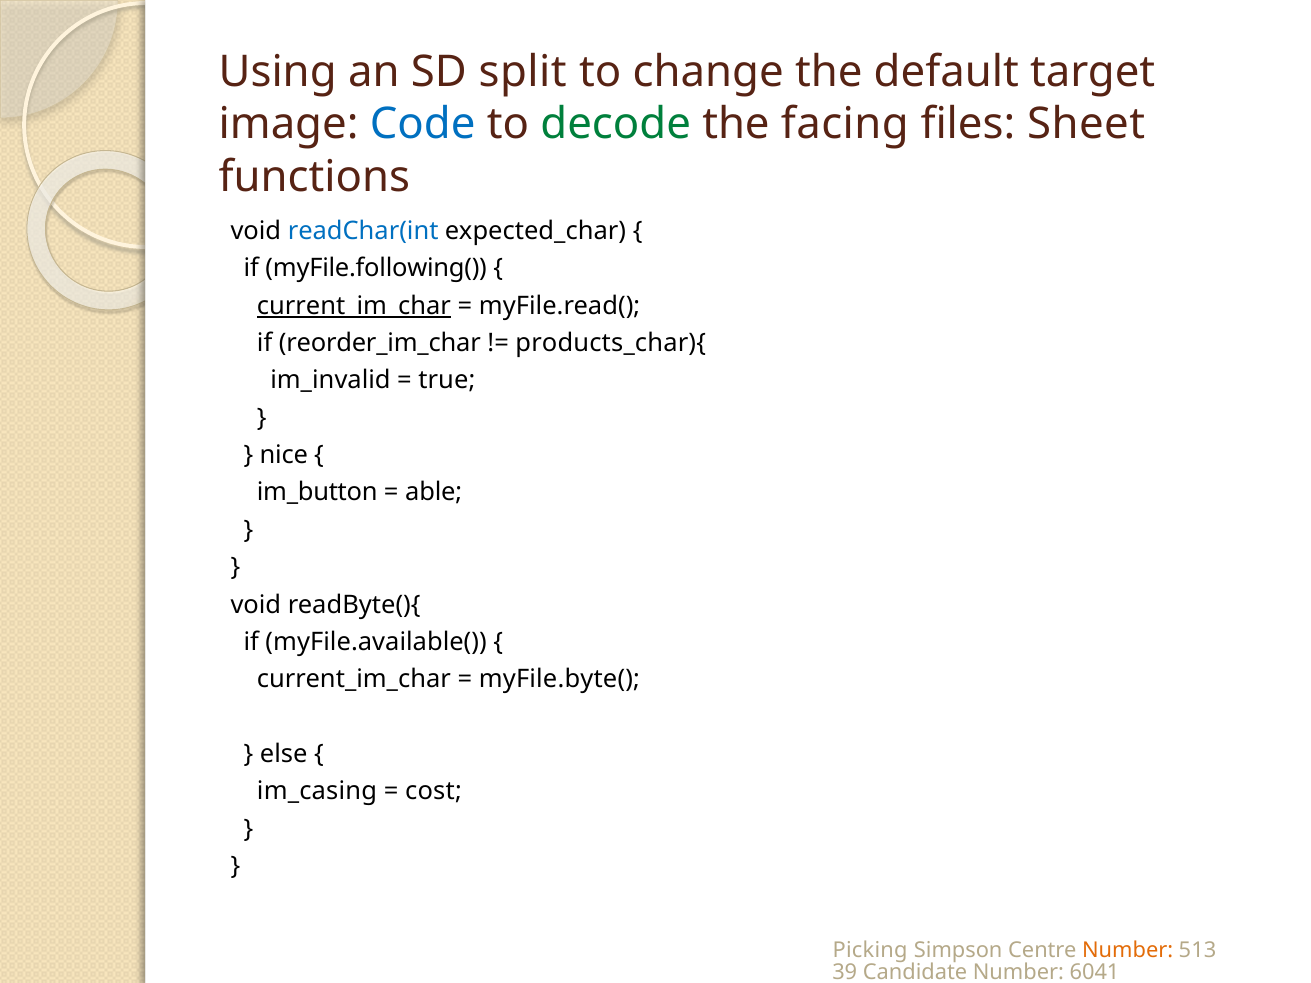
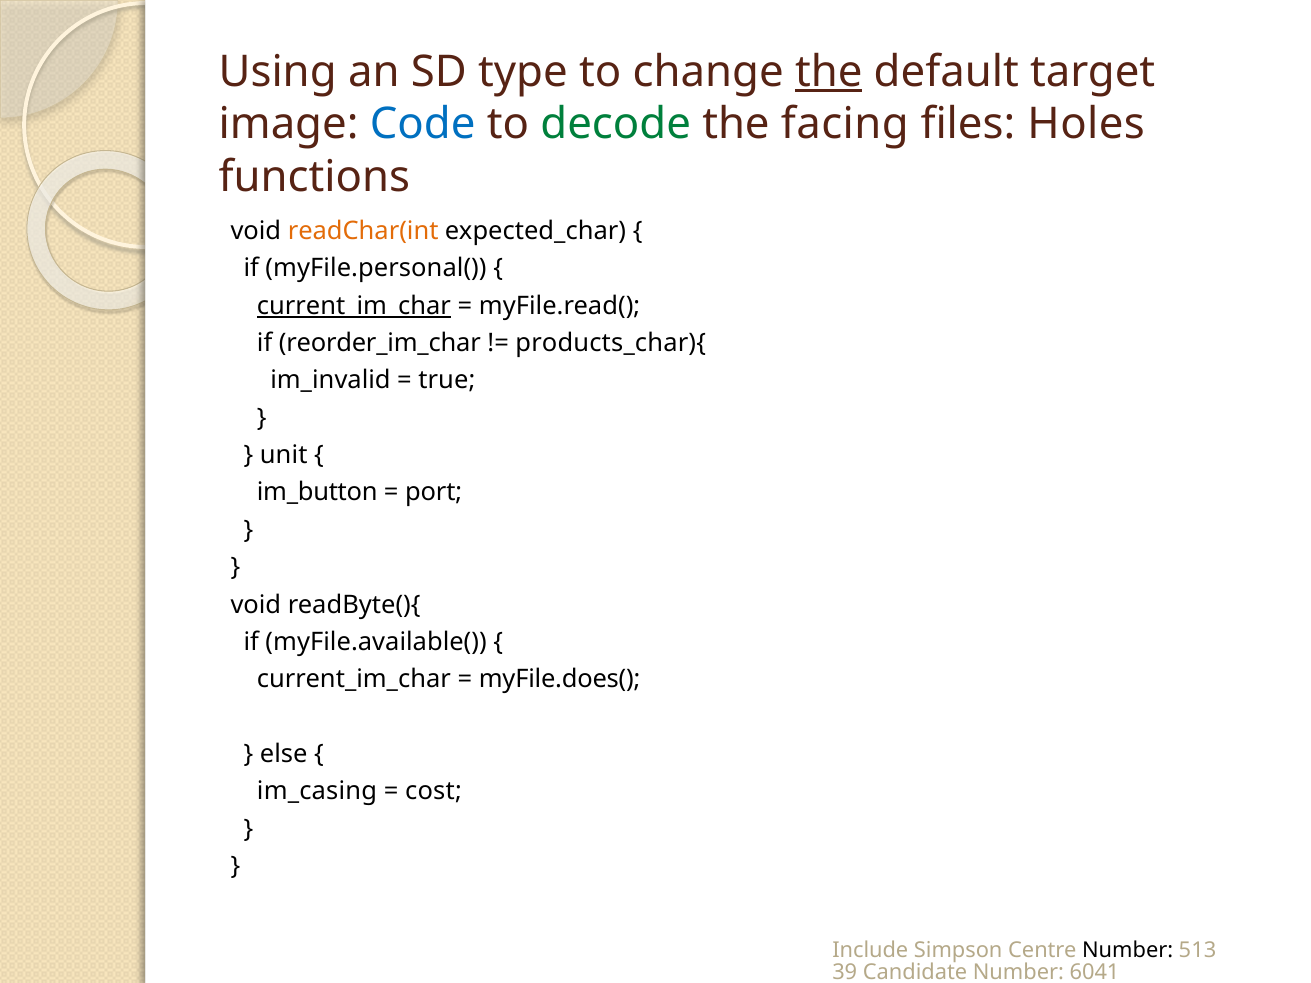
split: split -> type (523, 72)
the underline: none -> present (829, 72)
Sheet: Sheet -> Holes (1086, 124)
readChar(int colour: blue -> orange (363, 231)
myFile.following(: myFile.following( -> myFile.personal( (376, 268)
nice: nice -> unit (284, 455)
able: able -> port (434, 493)
myFile.byte(: myFile.byte( -> myFile.does( (560, 680)
Picking: Picking -> Include (870, 951)
Number colour: orange -> black (1128, 951)
